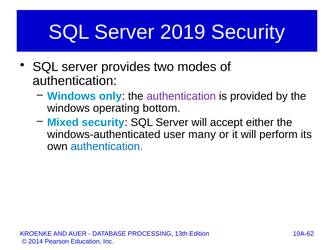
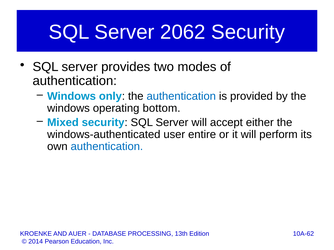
2019: 2019 -> 2062 (183, 32)
authentication colour: purple -> blue (181, 96)
many: many -> entire (202, 135)
